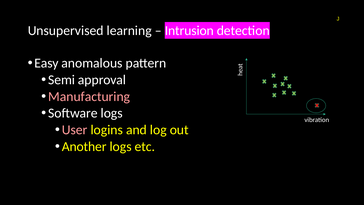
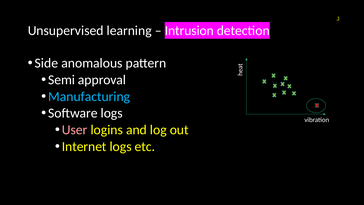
Easy: Easy -> Side (46, 63)
Manufacturing colour: pink -> light blue (89, 96)
Another: Another -> Internet (84, 146)
